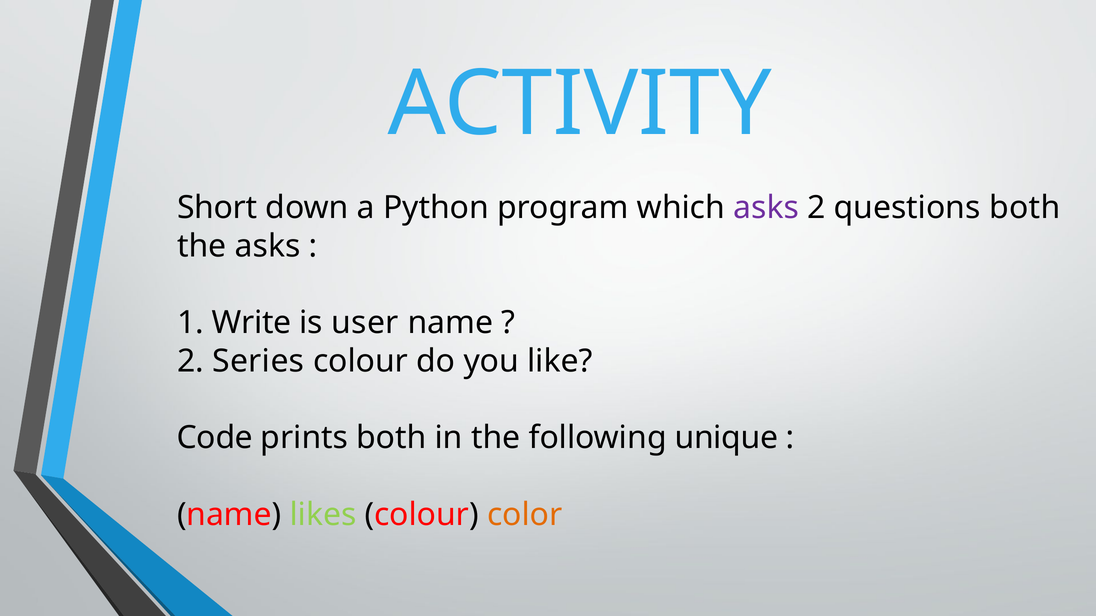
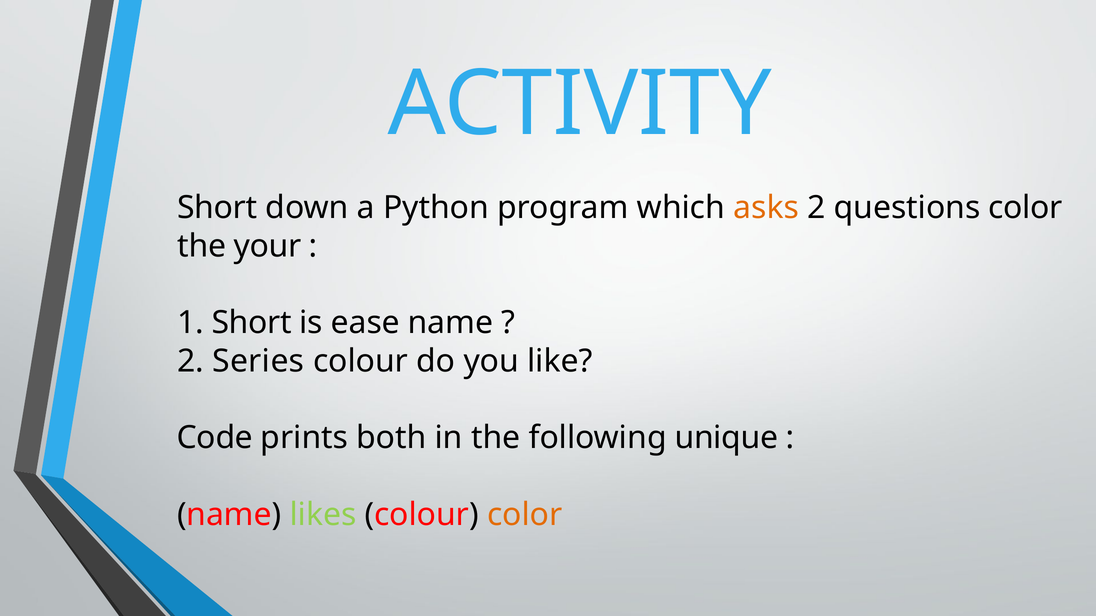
asks colour: purple -> orange (766, 208)
questions both: both -> color (1025, 208)
the asks: asks -> your (268, 246)
1 Write: Write -> Short (252, 323)
user: user -> ease (365, 323)
